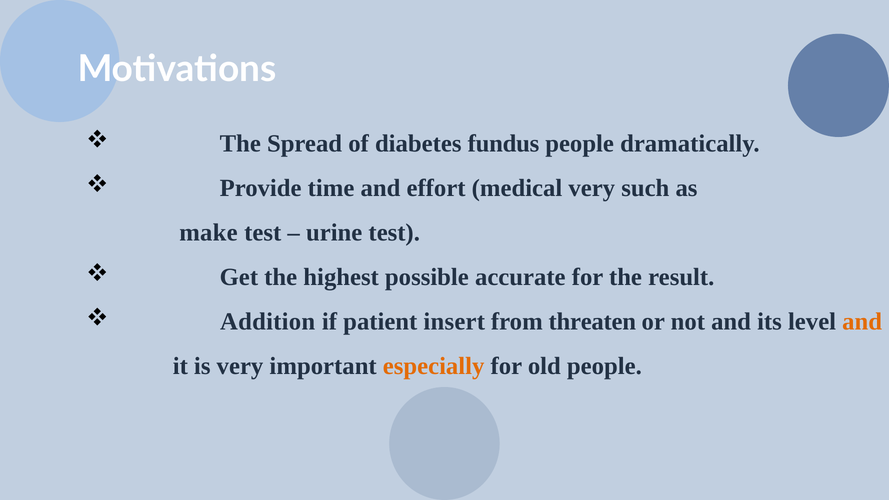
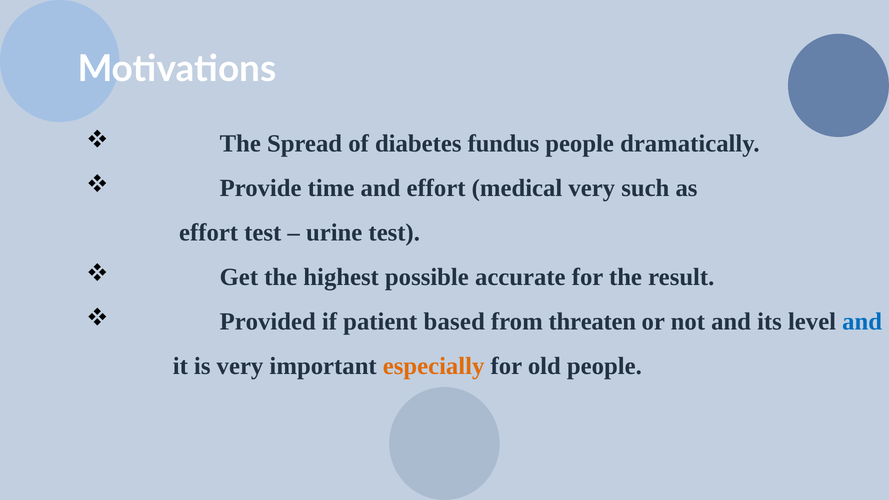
make: make -> effort (209, 233)
Addition: Addition -> Provided (268, 322)
insert: insert -> based (454, 322)
and colour: orange -> blue (862, 322)
